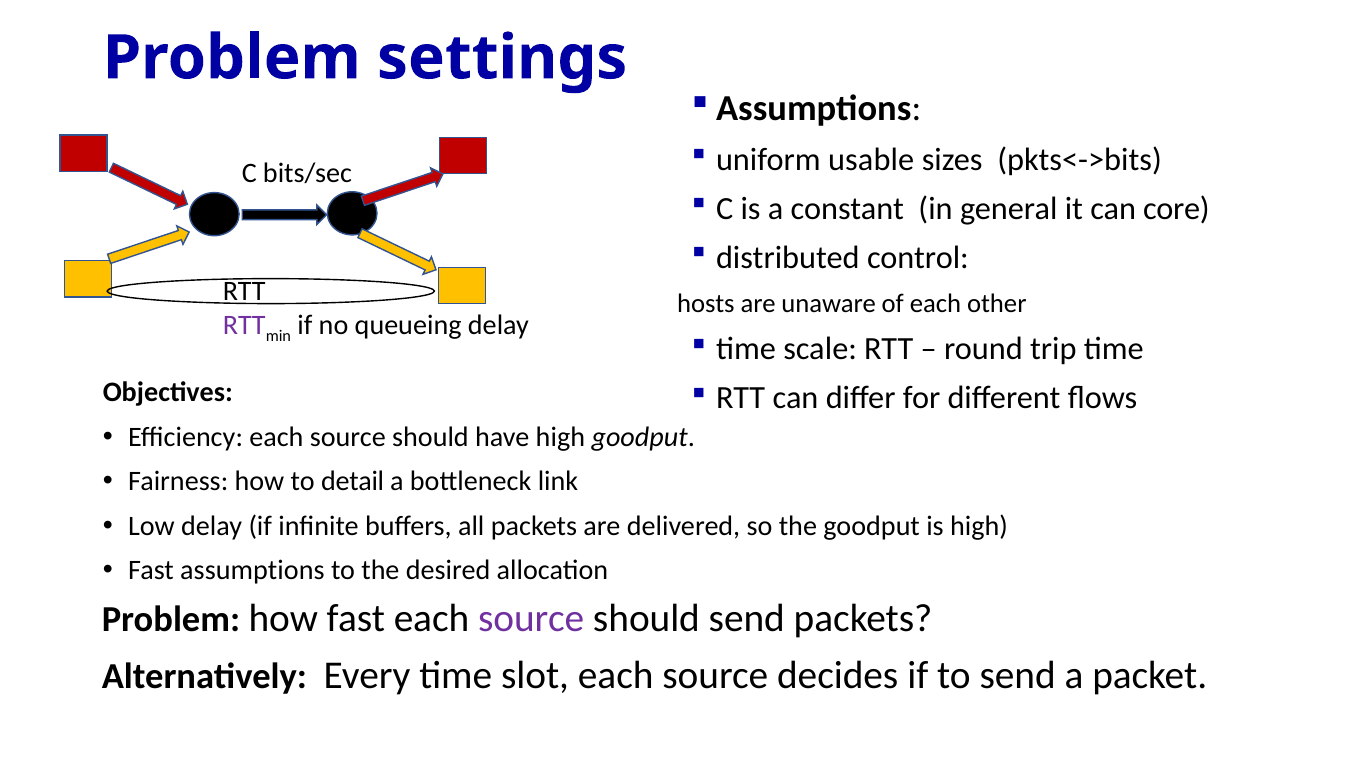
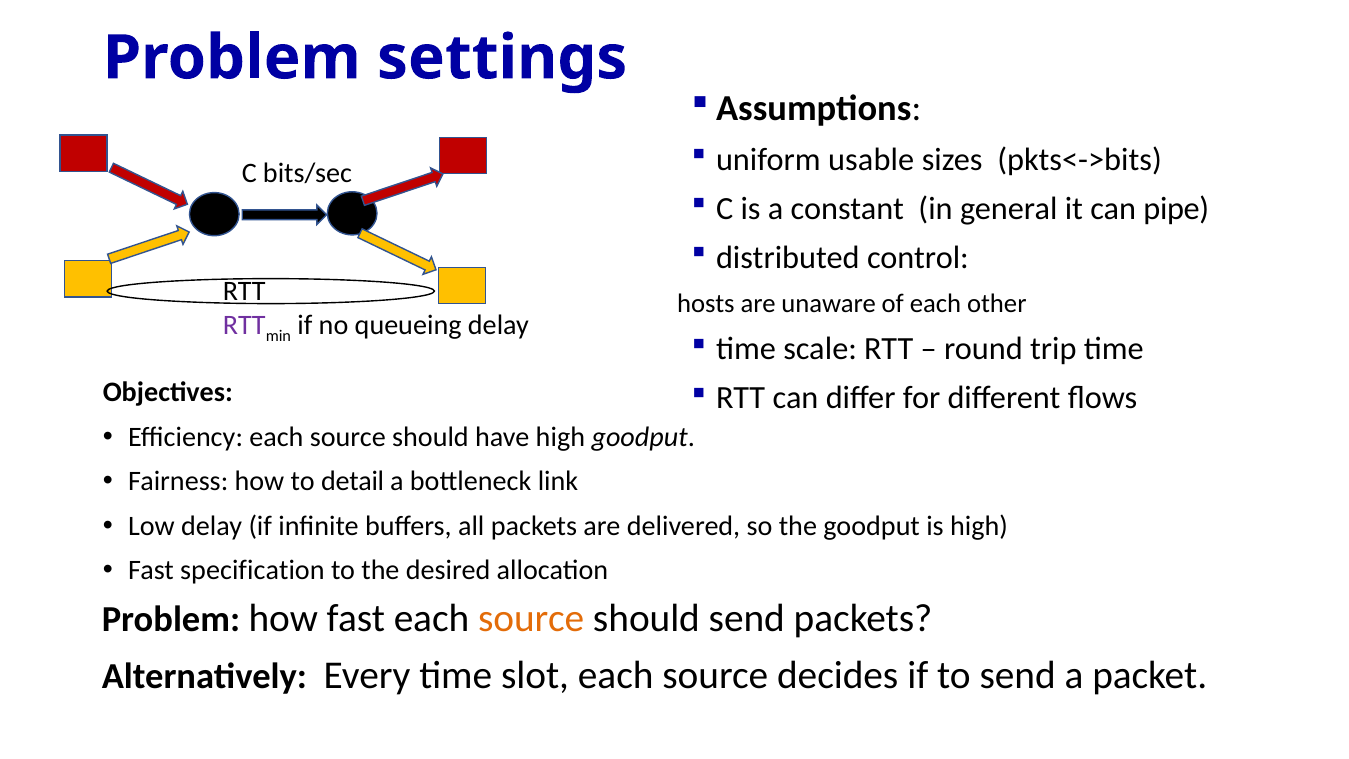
core: core -> pipe (1176, 208)
Fast assumptions: assumptions -> specification (252, 570)
source colour: purple -> orange (531, 619)
